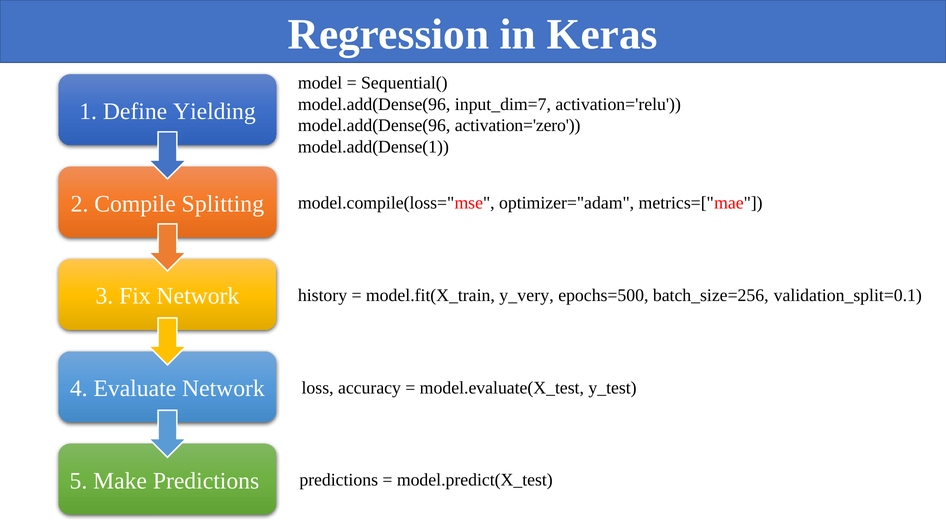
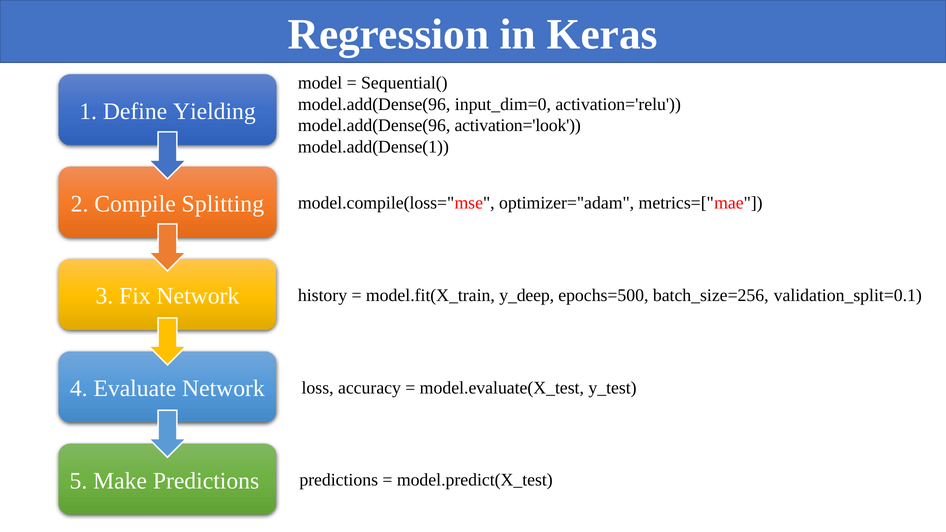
input_dim=7: input_dim=7 -> input_dim=0 (503, 104)
activation='zero: activation='zero -> activation='look (518, 126)
y_very: y_very -> y_deep (527, 296)
